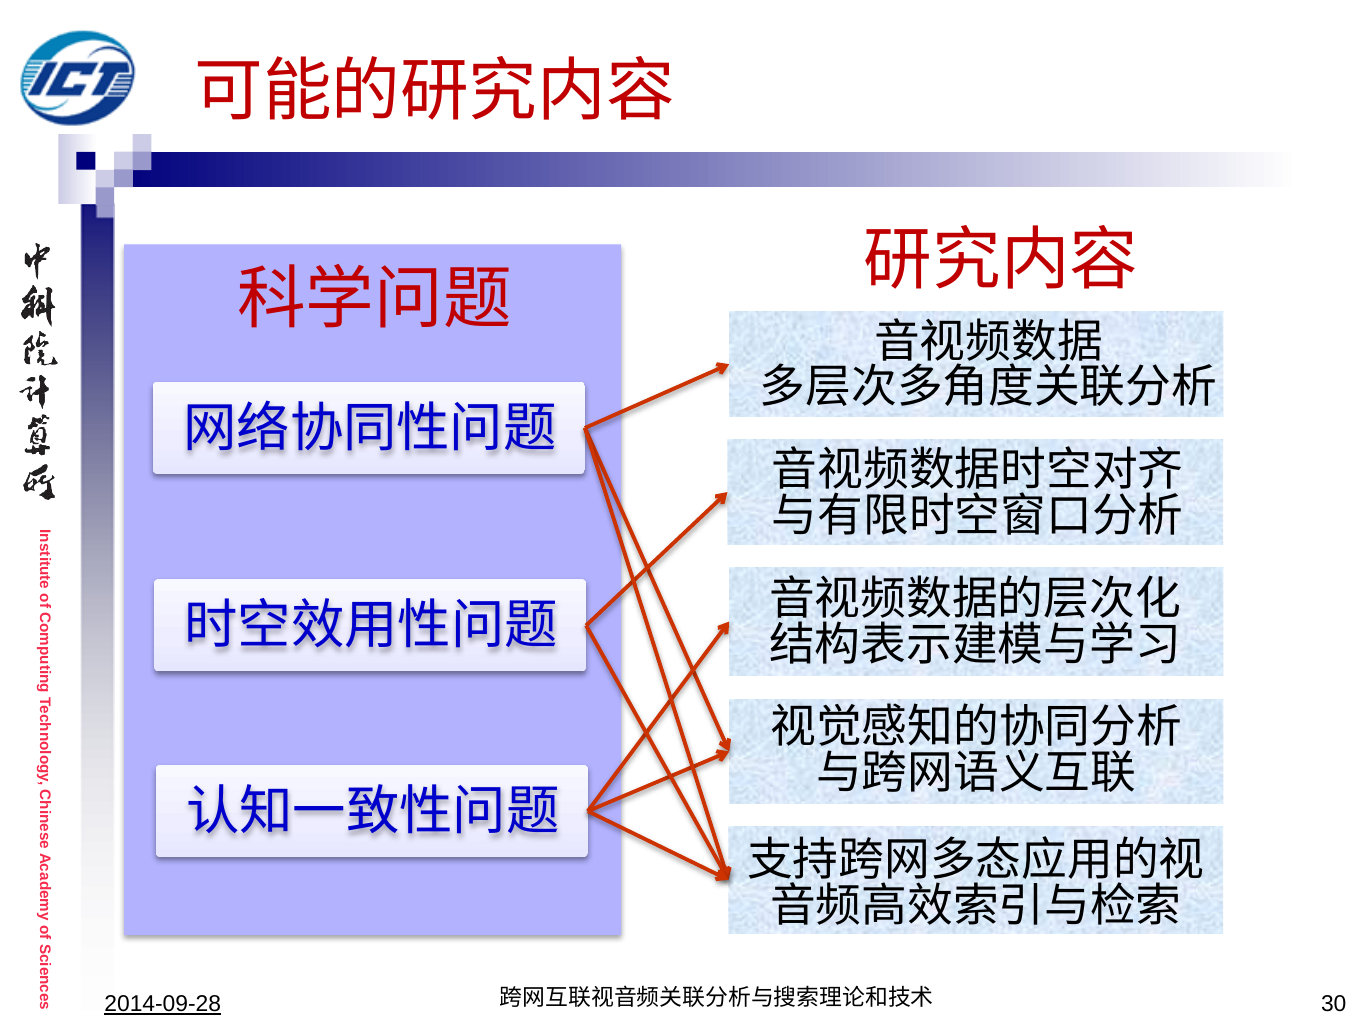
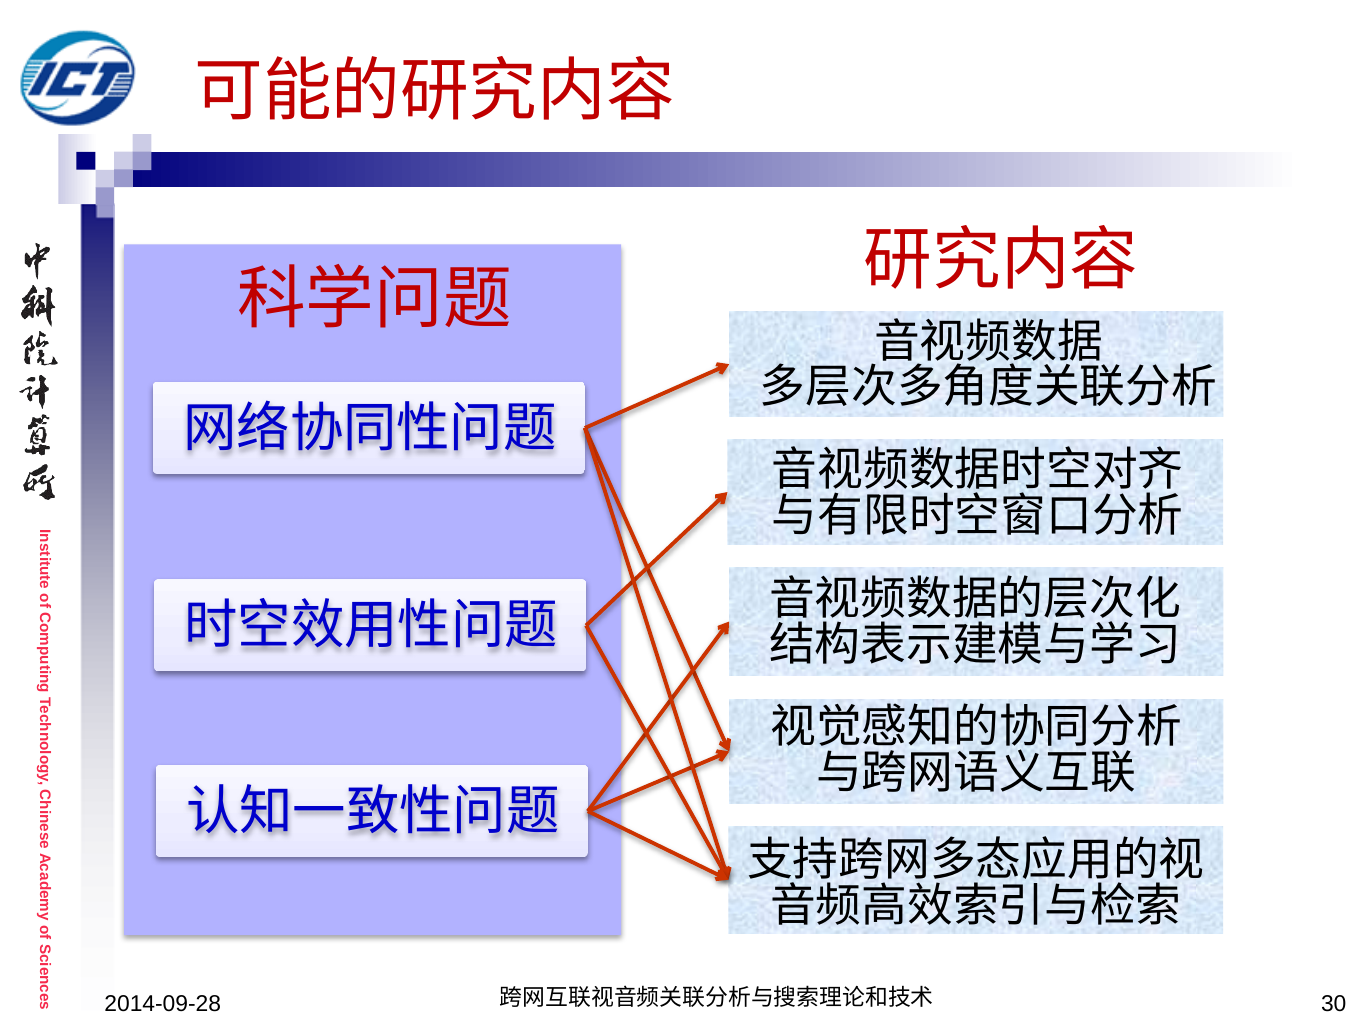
2014-09-28 underline: present -> none (163, 1004)
